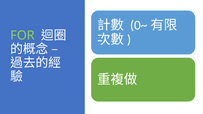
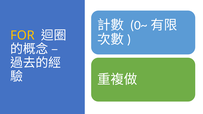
FOR colour: light green -> yellow (22, 36)
